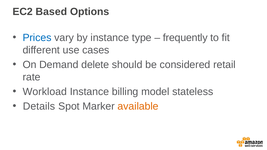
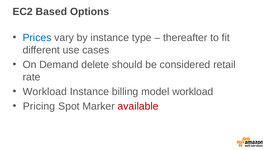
frequently: frequently -> thereafter (185, 38)
model stateless: stateless -> workload (193, 92)
Details: Details -> Pricing (39, 106)
available colour: orange -> red (138, 106)
